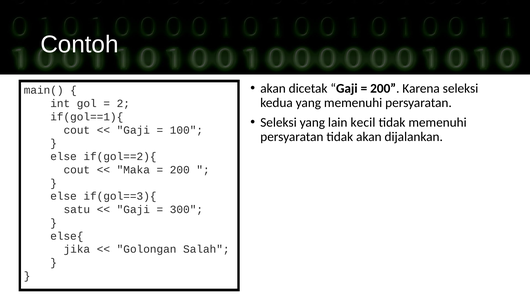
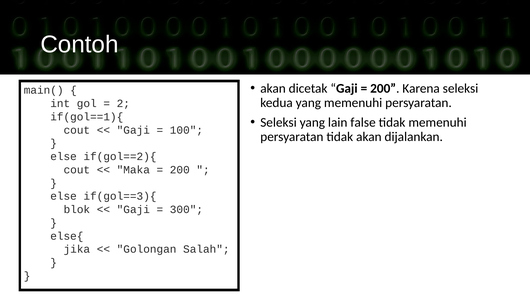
kecil: kecil -> false (363, 123)
satu: satu -> blok (77, 210)
